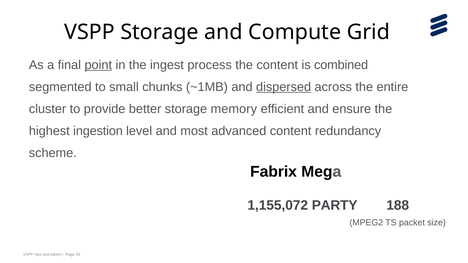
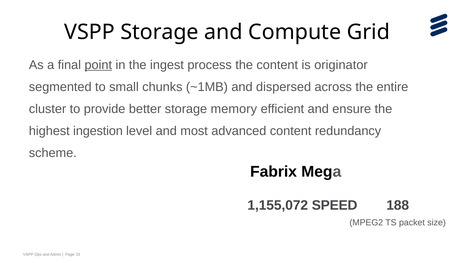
combined: combined -> originator (341, 65)
dispersed underline: present -> none (284, 87)
PARTY: PARTY -> SPEED (335, 206)
